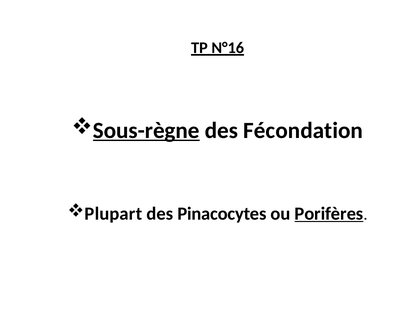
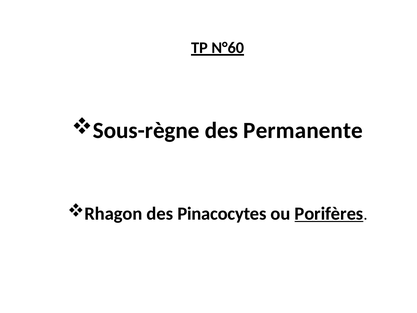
N°16: N°16 -> N°60 (228, 48)
Sous-règne underline: present -> none (146, 130)
Fécondation: Fécondation -> Permanente (303, 130)
Plupart: Plupart -> Rhagon (114, 213)
